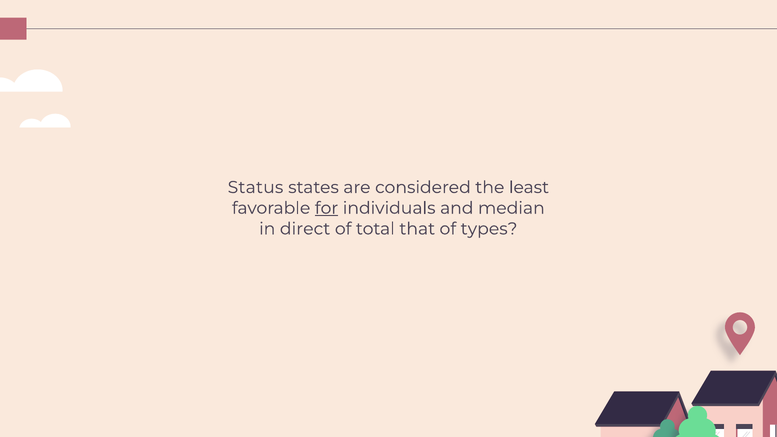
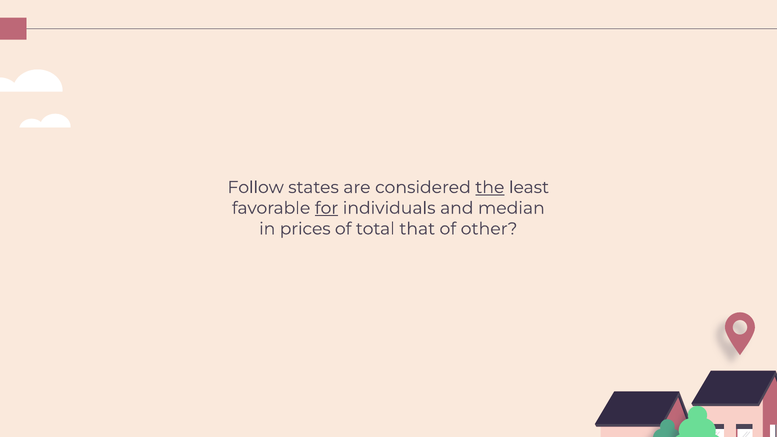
Status: Status -> Follow (256, 187)
the underline: none -> present (490, 187)
direct: direct -> prices (305, 229)
types: types -> other (489, 229)
